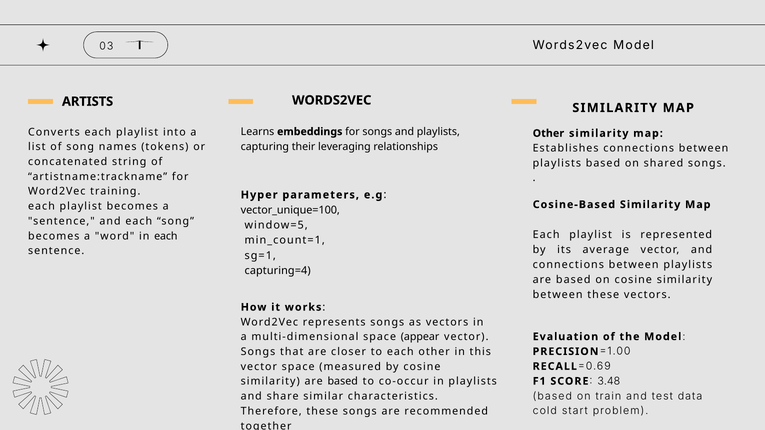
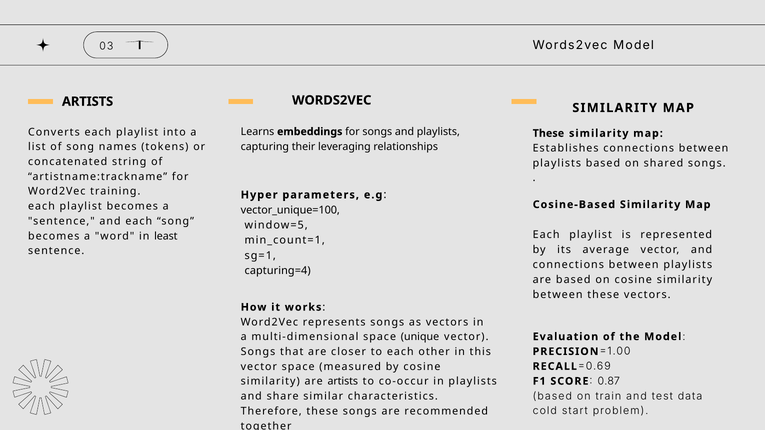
Other: Other -> These (548, 133)
in each: each -> least (166, 236)
appear: appear -> unique (420, 337)
similarity are based: based -> artists (343, 382)
3.48: 3.48 -> 0.87 (609, 381)
